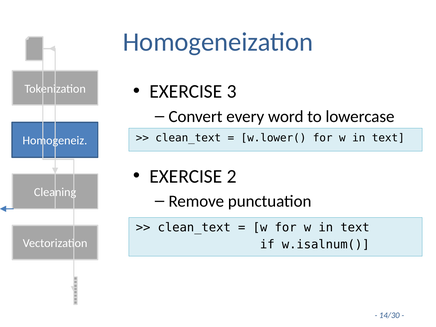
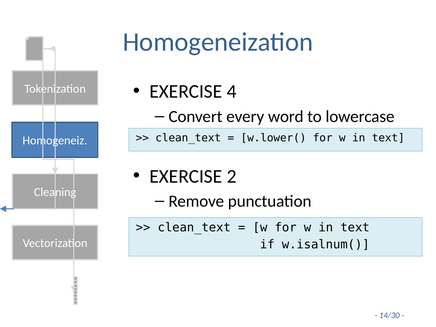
3: 3 -> 4 (232, 91)
